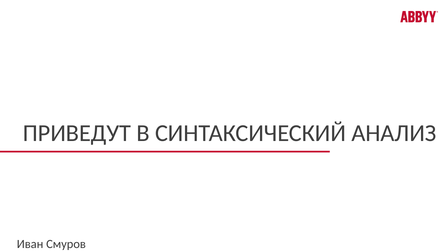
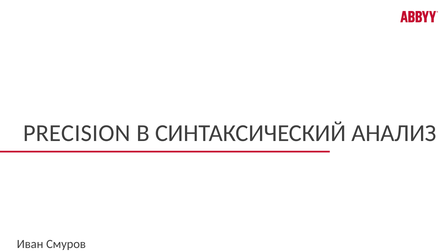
ПРИВЕДУТ: ПРИВЕДУТ -> PRECISION (77, 133)
